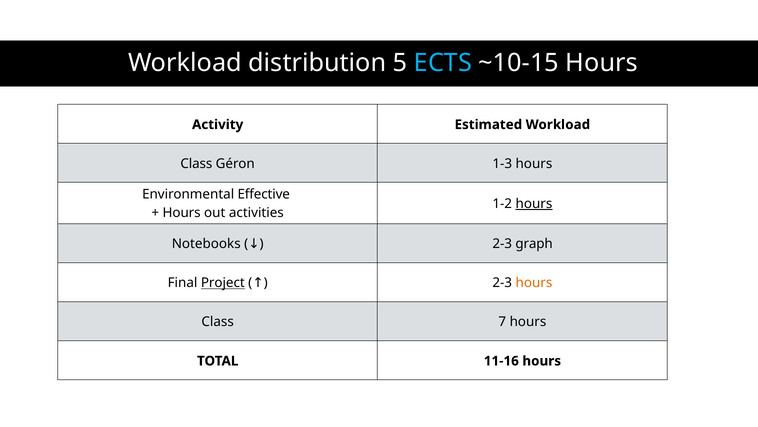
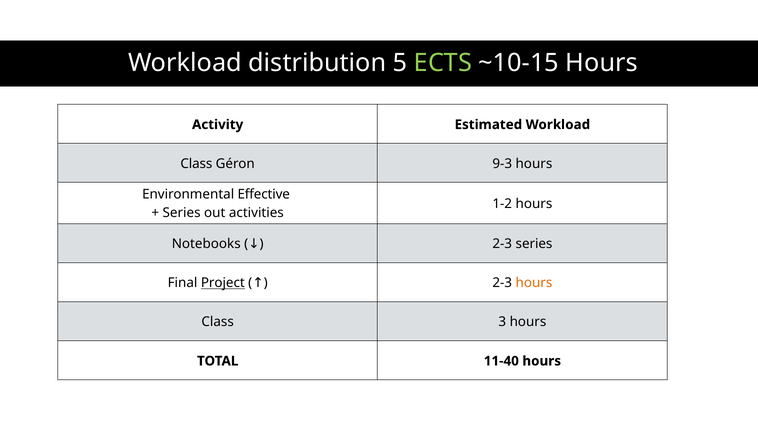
ECTS colour: light blue -> light green (443, 63)
1-3: 1-3 -> 9-3 (502, 163)
hours underline: present -> none (534, 203)
Hours: Hours -> Series (182, 213)
2-3 graph: graph -> series (534, 243)
7: 7 -> 3 (502, 321)
11-16: 11-16 -> 11-40 (501, 361)
